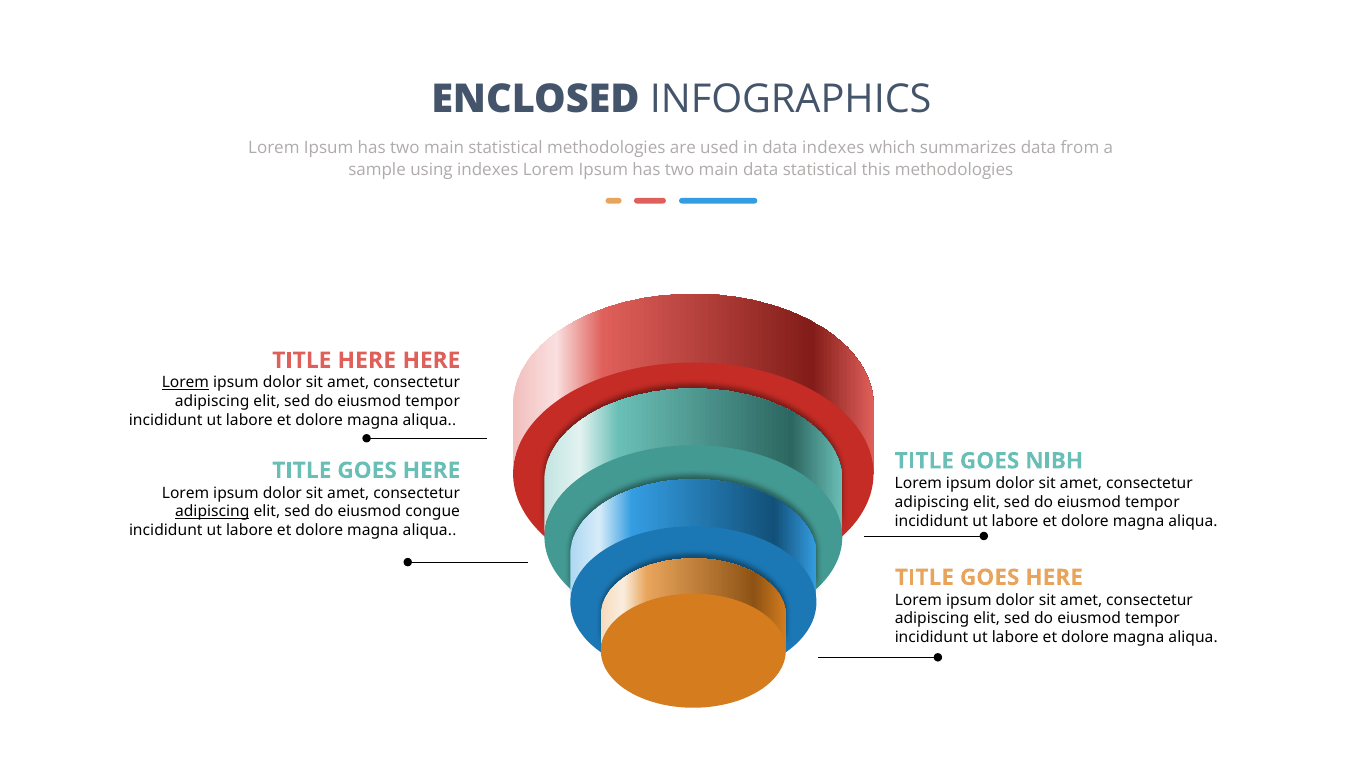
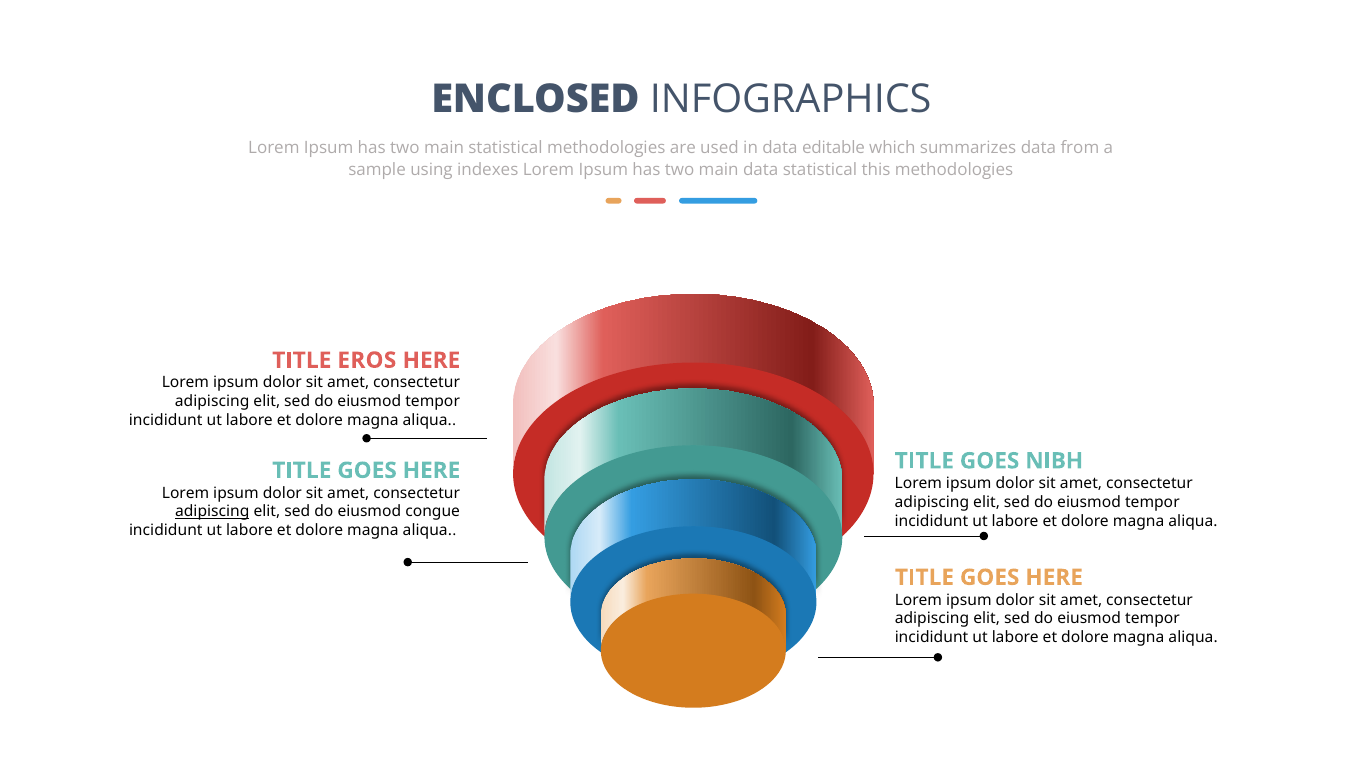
data indexes: indexes -> editable (834, 148)
TITLE HERE: HERE -> EROS (367, 360)
Lorem underline: present -> none (185, 383)
